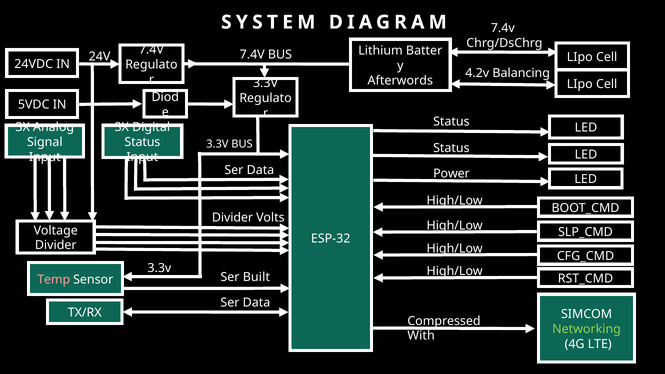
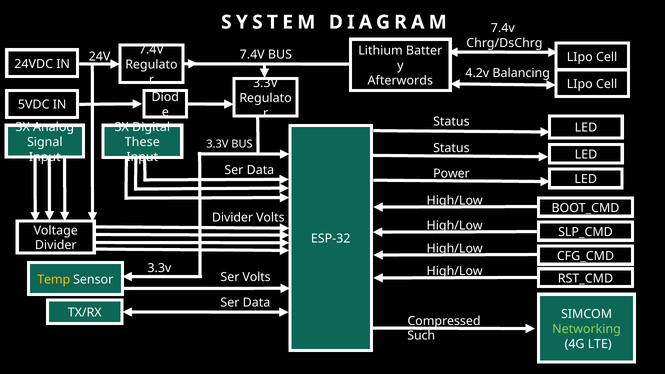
Status: Status -> These (142, 142)
Ser Built: Built -> Volts (257, 277)
Temp colour: pink -> yellow (54, 279)
With: With -> Such (421, 336)
